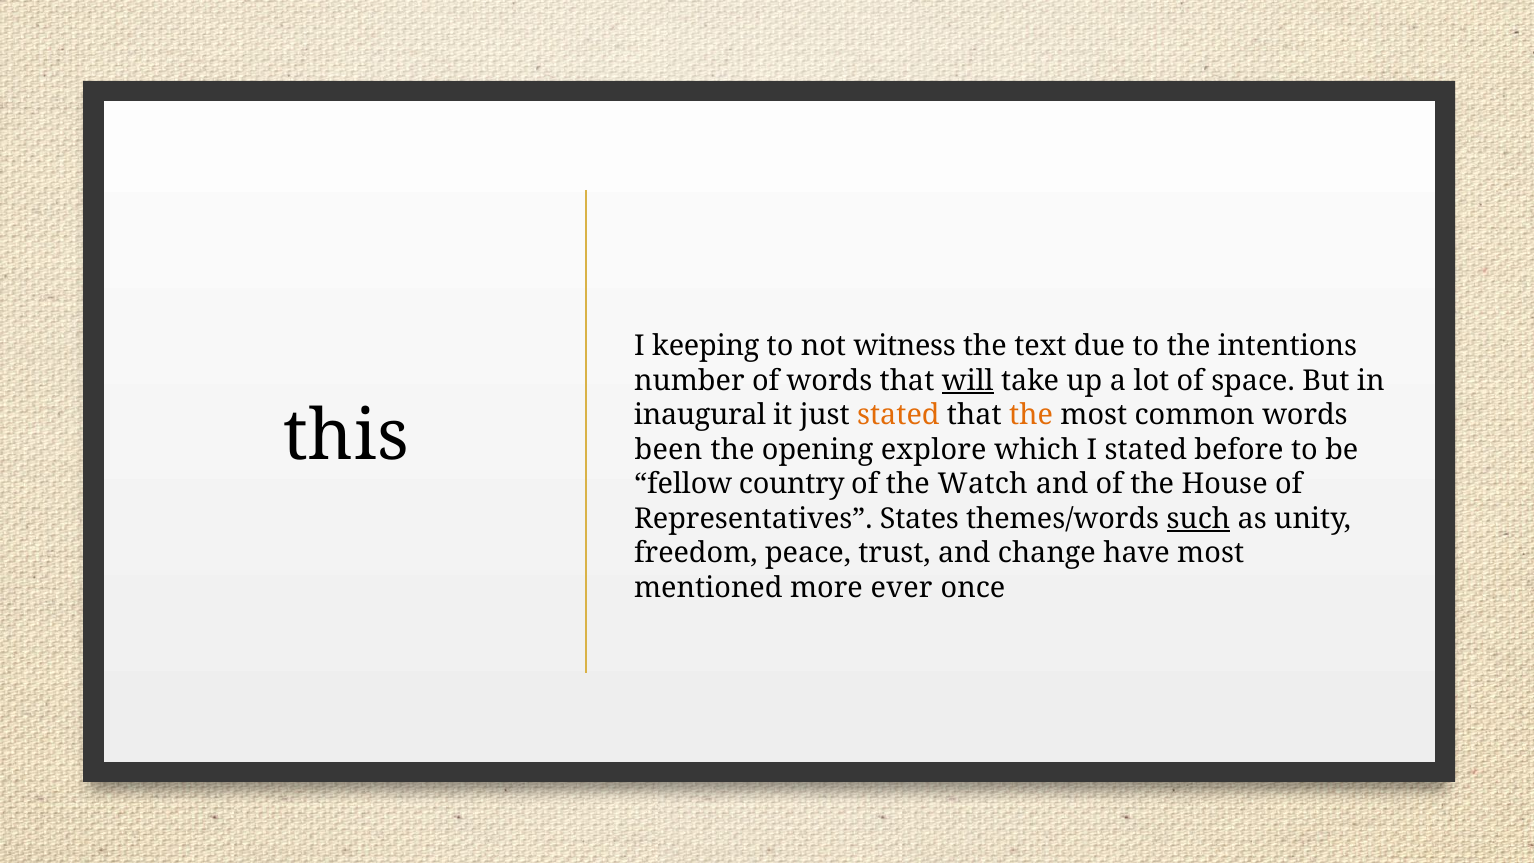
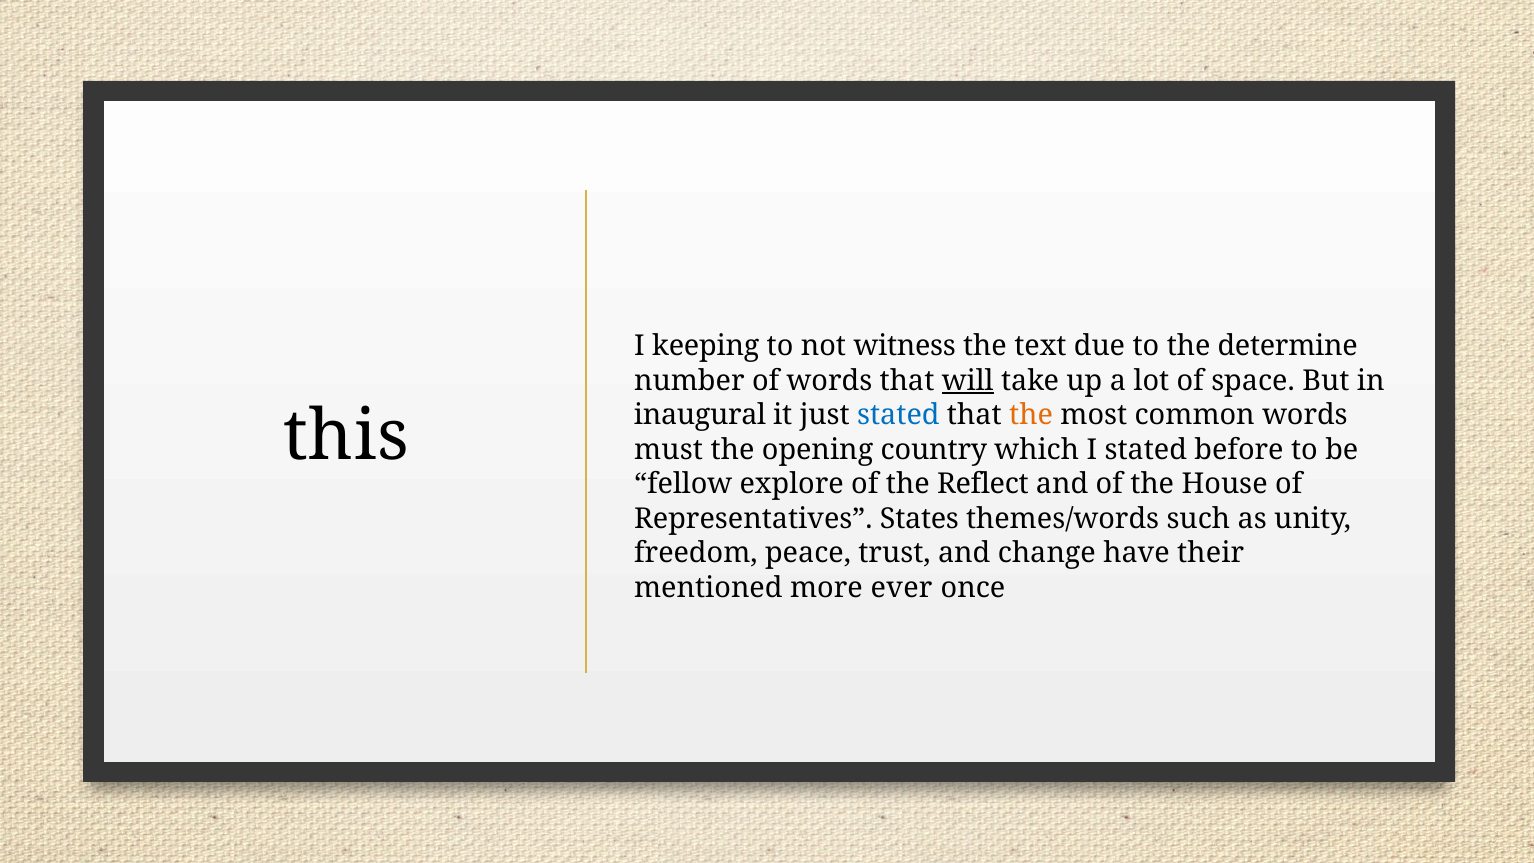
intentions: intentions -> determine (1288, 346)
stated colour: orange -> blue (898, 415)
been: been -> must (669, 449)
explore: explore -> country (934, 449)
country: country -> explore (792, 484)
Watch: Watch -> Reflect (983, 484)
such underline: present -> none (1198, 519)
have most: most -> their (1211, 553)
